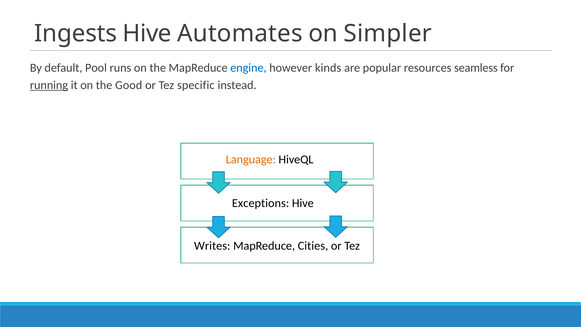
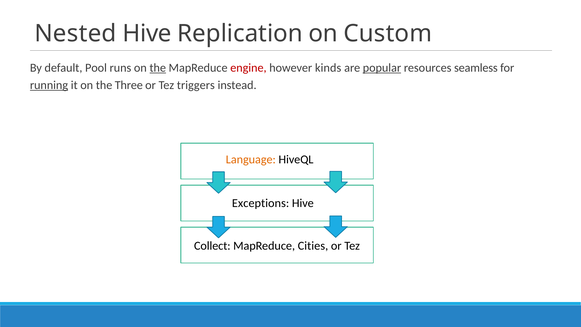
Ingests: Ingests -> Nested (75, 33)
Automates: Automates -> Replication (240, 33)
Simpler: Simpler -> Custom (388, 33)
the underline: none -> present (158, 68)
engine colour: blue -> red (248, 68)
popular underline: none -> present (382, 68)
Good: Good -> Three (129, 85)
specific: specific -> triggers (196, 85)
Writes: Writes -> Collect (212, 246)
